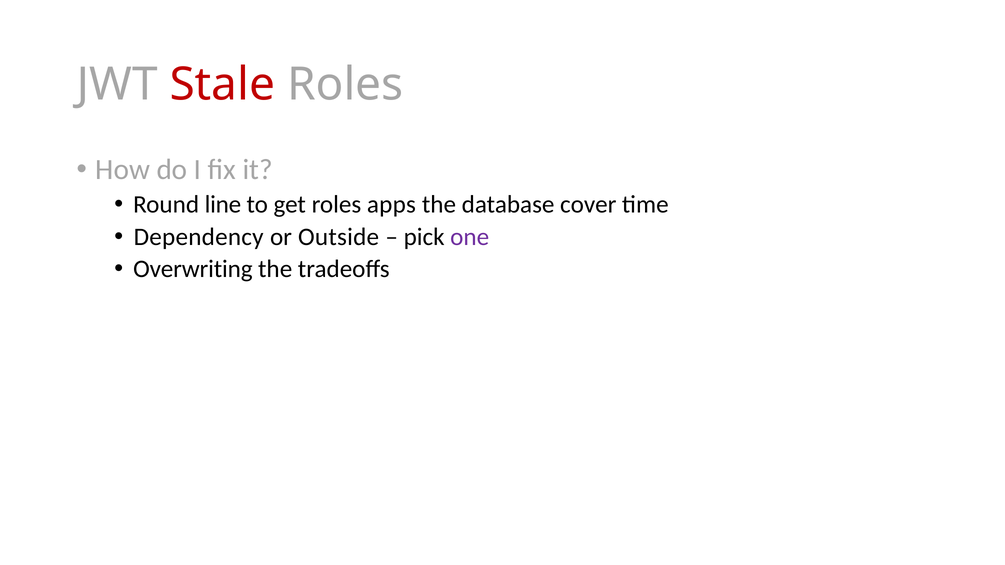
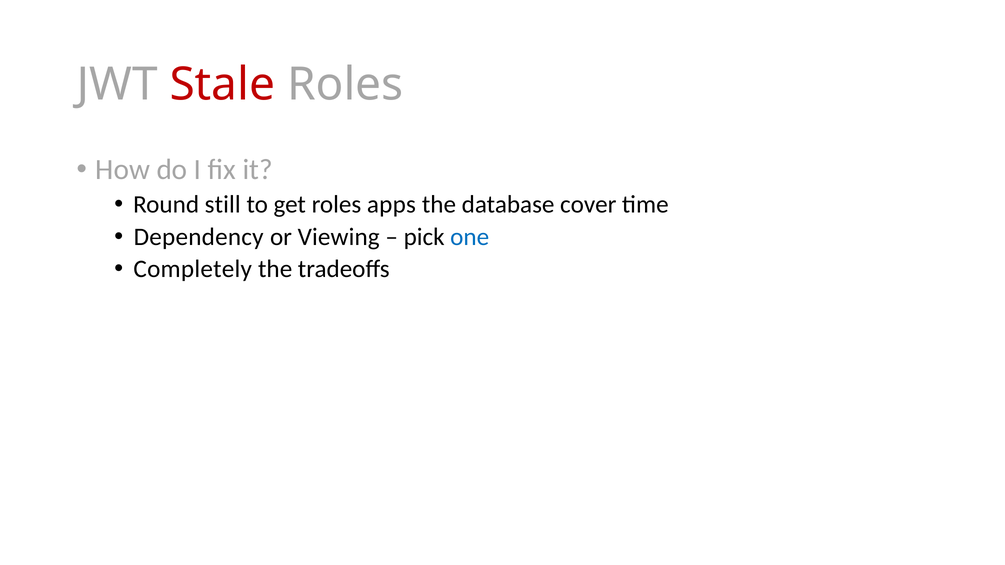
line: line -> still (223, 205)
Outside: Outside -> Viewing (339, 237)
one colour: purple -> blue (470, 237)
Overwriting: Overwriting -> Completely (193, 269)
